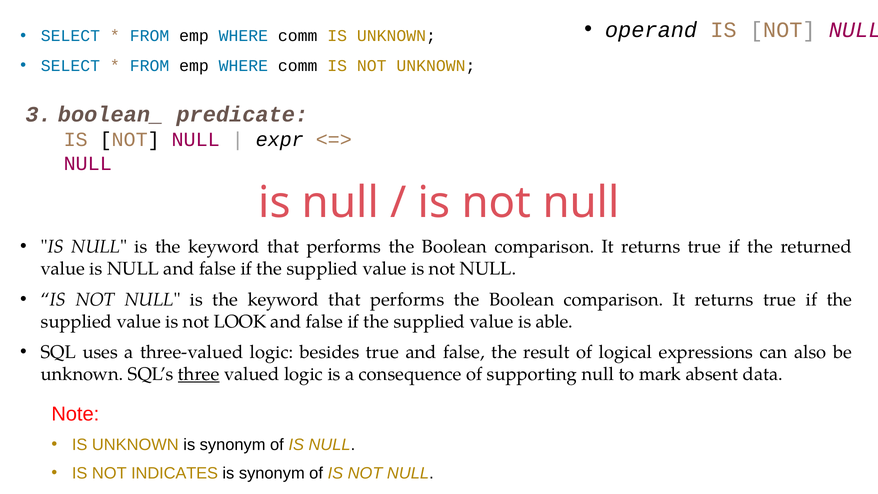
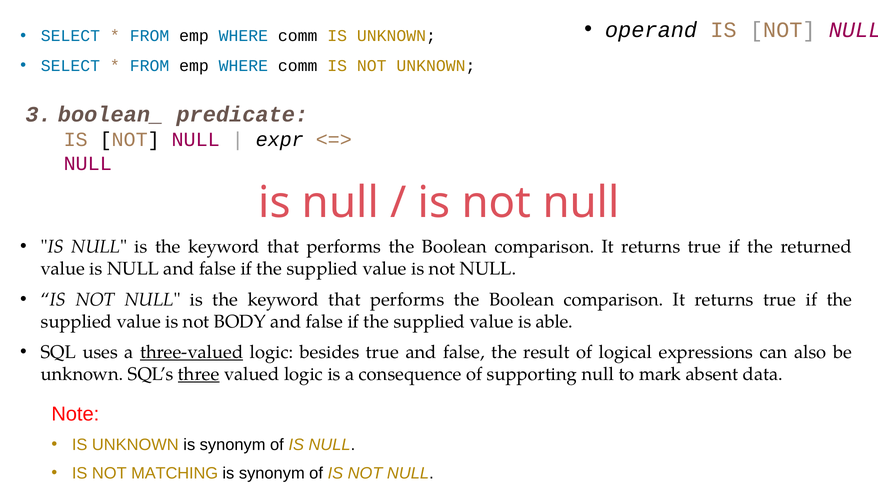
LOOK: LOOK -> BODY (240, 321)
three-valued underline: none -> present (192, 352)
INDICATES: INDICATES -> MATCHING (175, 473)
